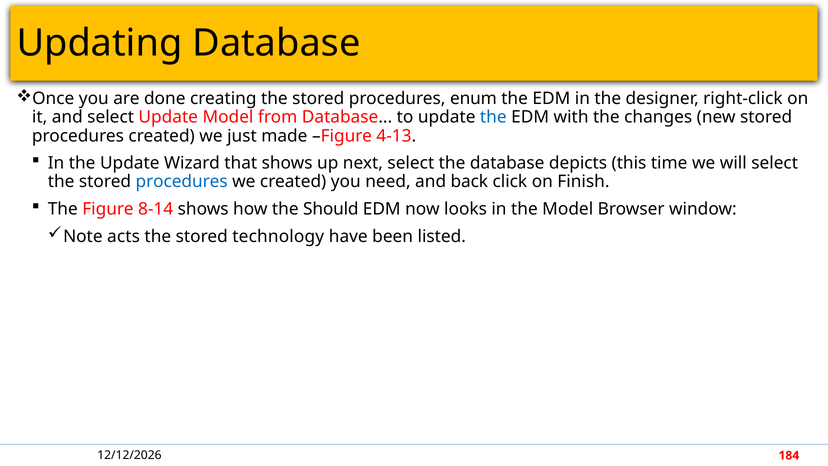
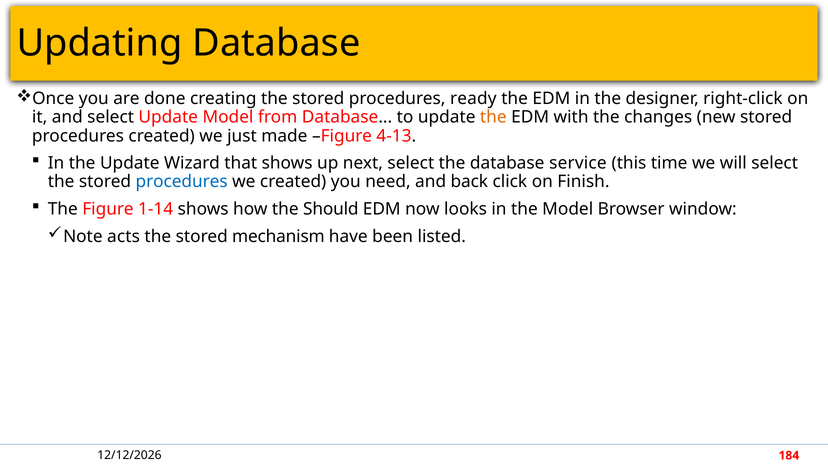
enum: enum -> ready (473, 98)
the colour: blue -> orange (493, 117)
depicts: depicts -> service (578, 163)
8-14: 8-14 -> 1-14 (156, 209)
technology: technology -> mechanism (278, 236)
